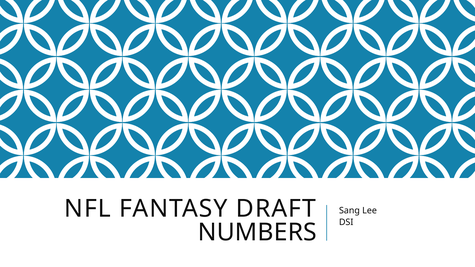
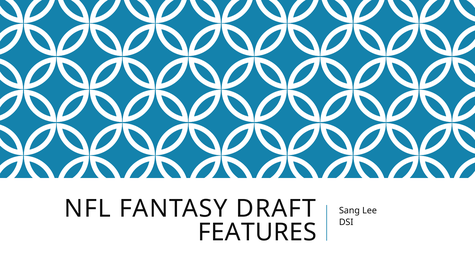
NUMBERS: NUMBERS -> FEATURES (257, 233)
